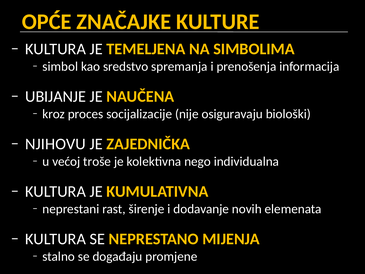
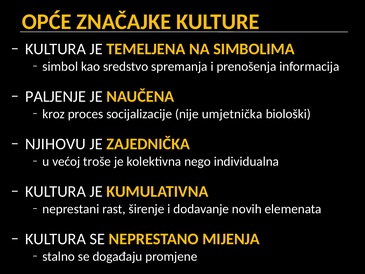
UBIJANJE: UBIJANJE -> PALJENJE (56, 96)
osiguravaju: osiguravaju -> umjetnička (232, 114)
